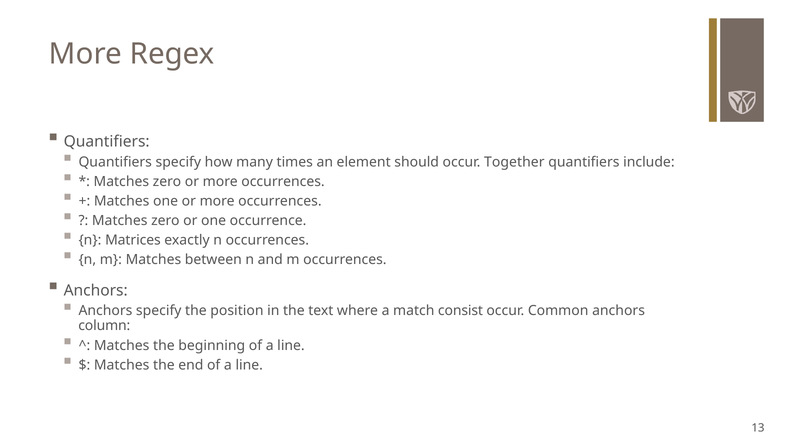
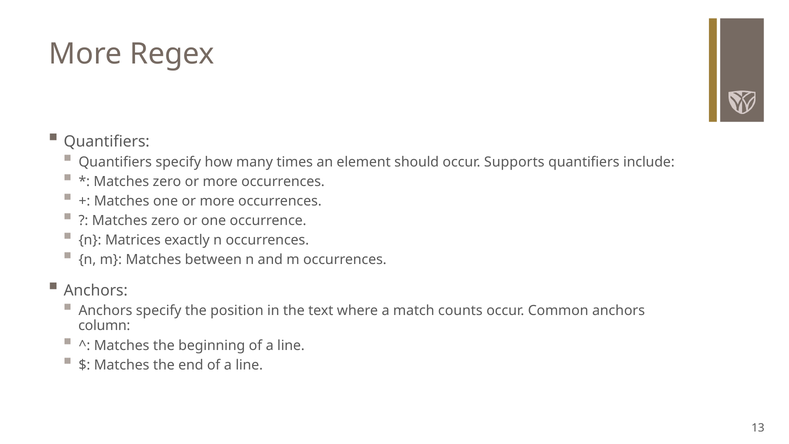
Together: Together -> Supports (514, 162)
consist: consist -> counts (460, 311)
